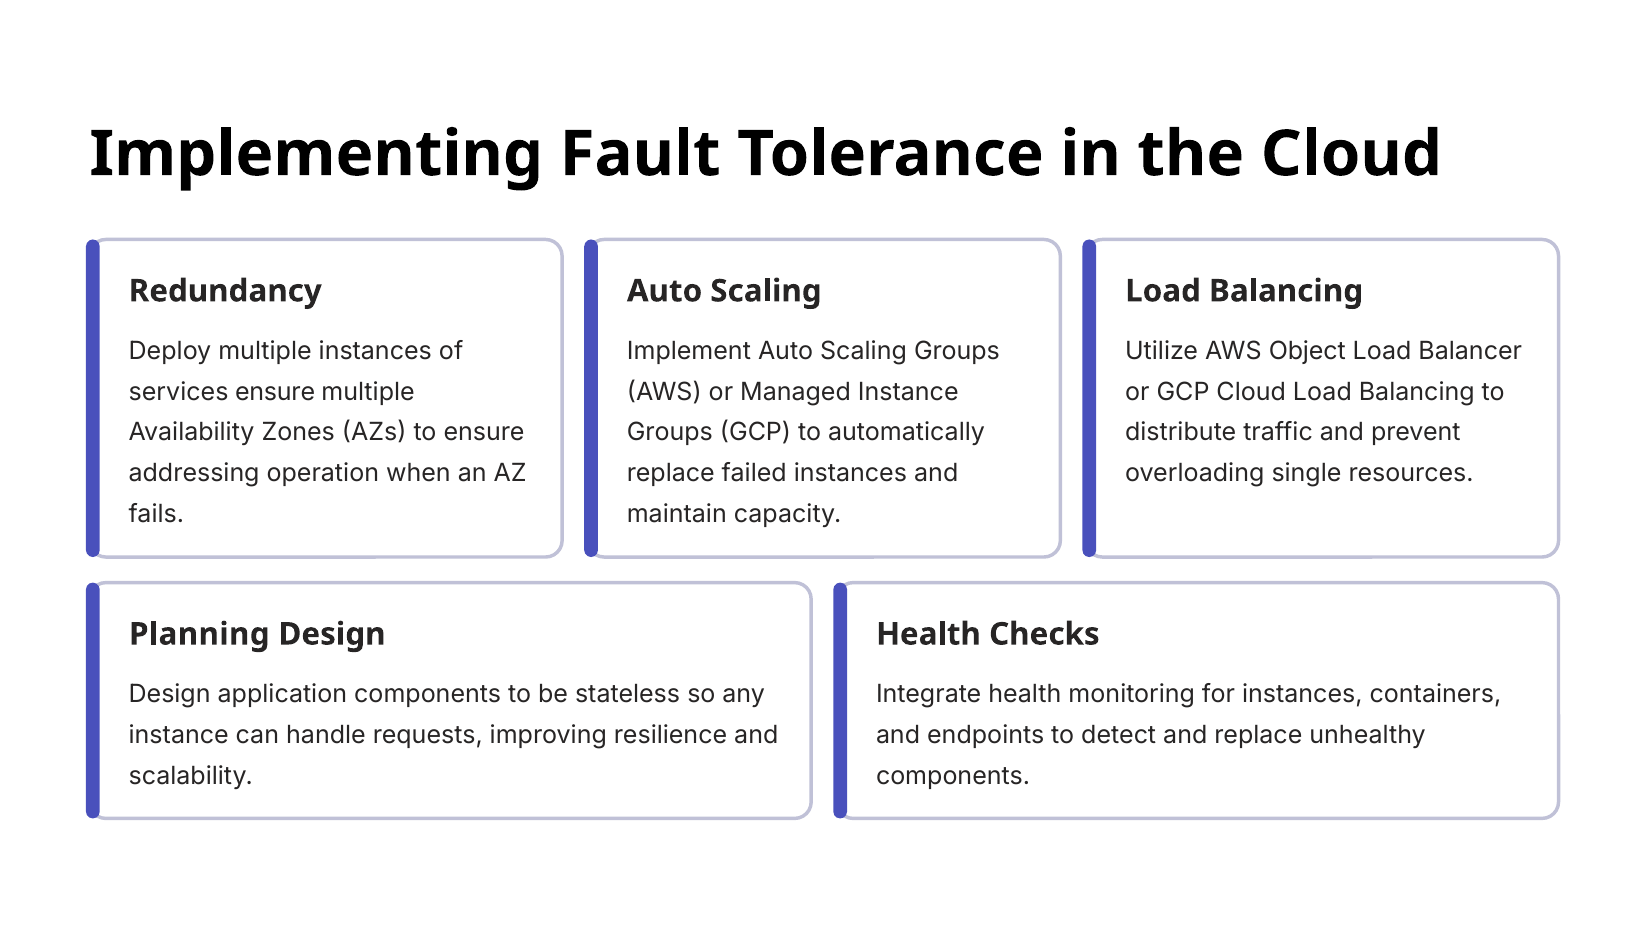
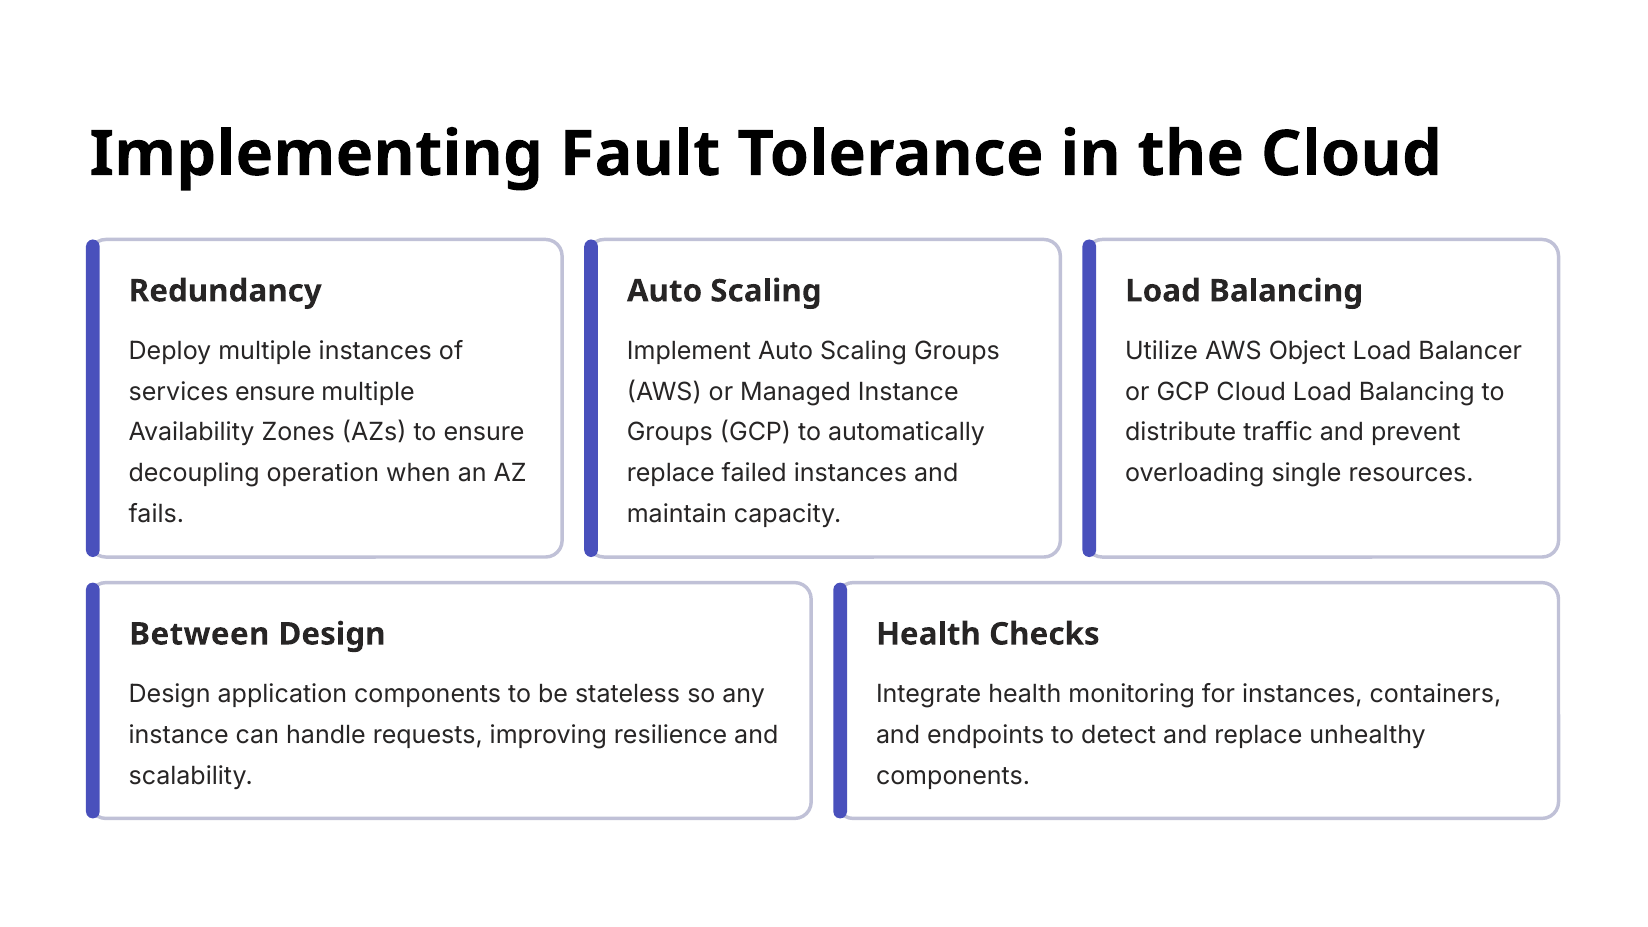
addressing: addressing -> decoupling (194, 473)
Planning: Planning -> Between (199, 634)
